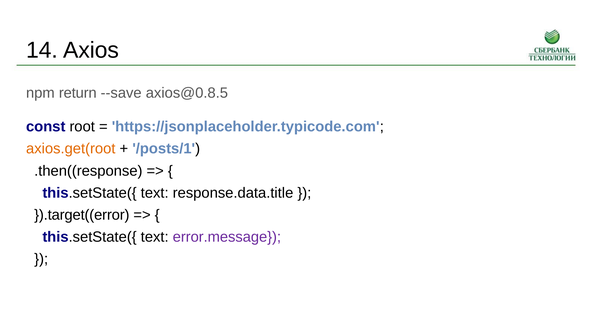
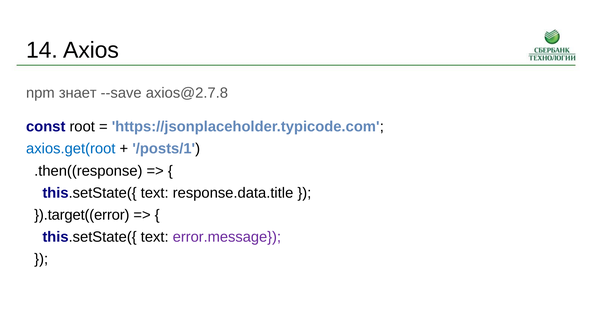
return: return -> знает (78, 93)
axios@0.8.5: axios@0.8.5 -> axios@2.7.8 (187, 93)
axios.get(root colour: orange -> blue (71, 148)
